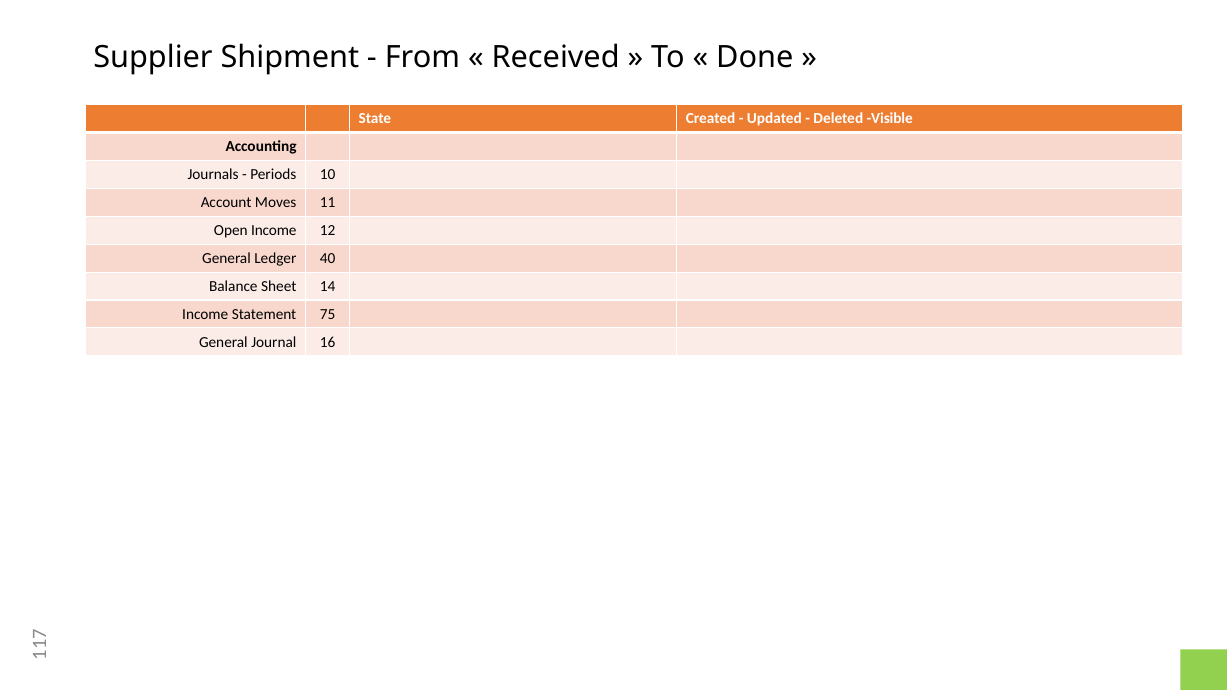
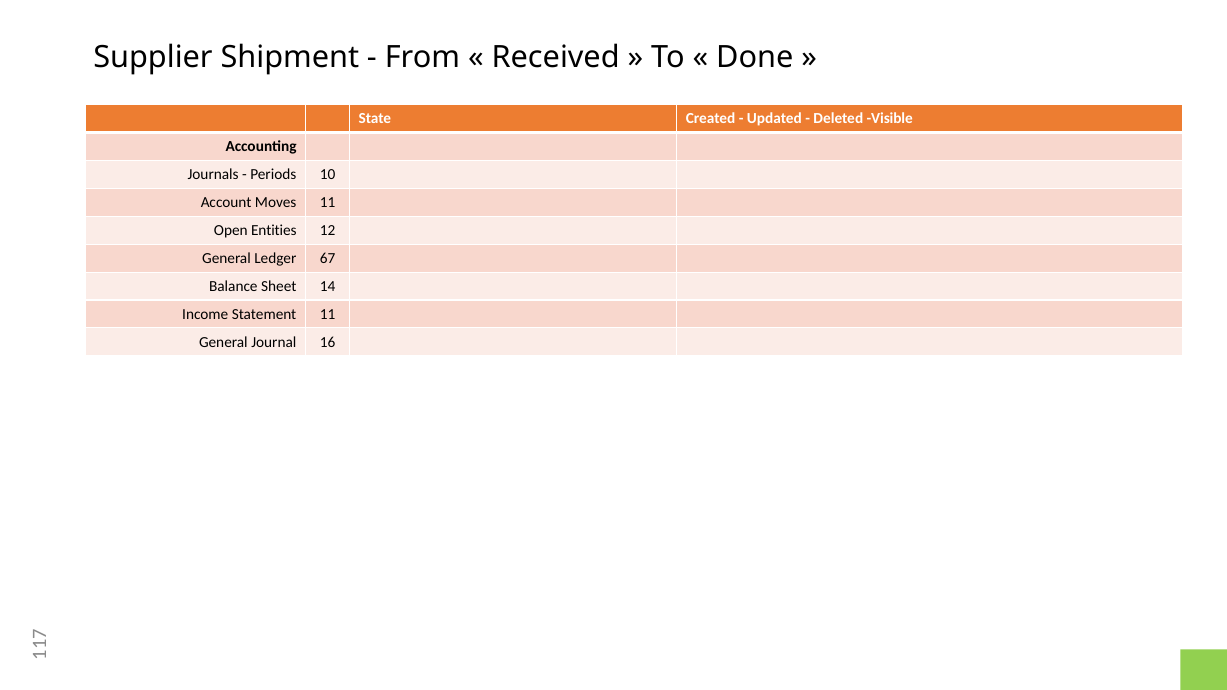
Open Income: Income -> Entities (274, 230)
40: 40 -> 67 (328, 258)
Statement 75: 75 -> 11 (328, 314)
